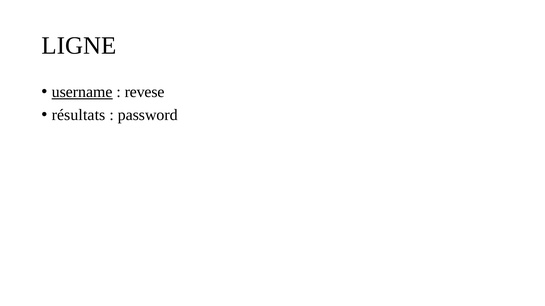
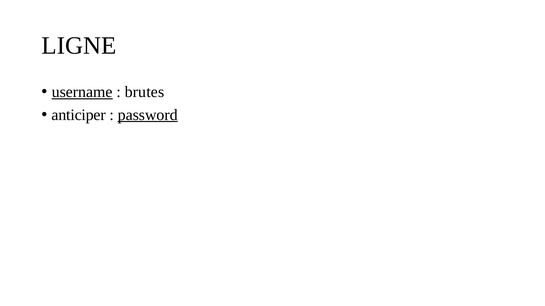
revese: revese -> brutes (145, 92)
résultats: résultats -> anticiper (79, 115)
password underline: none -> present (148, 115)
